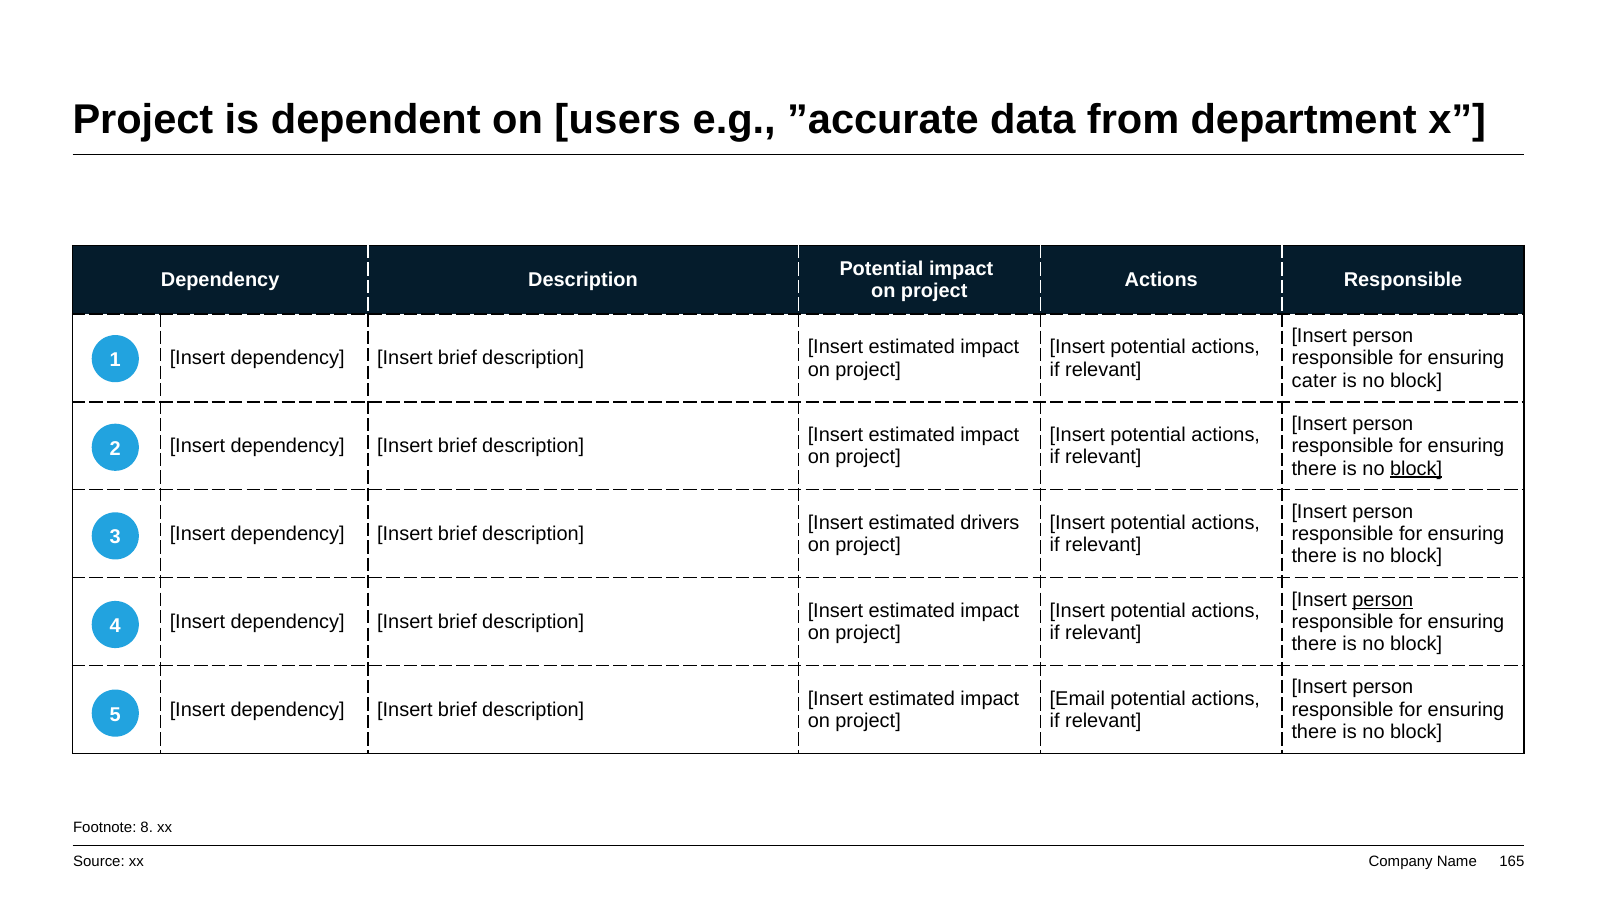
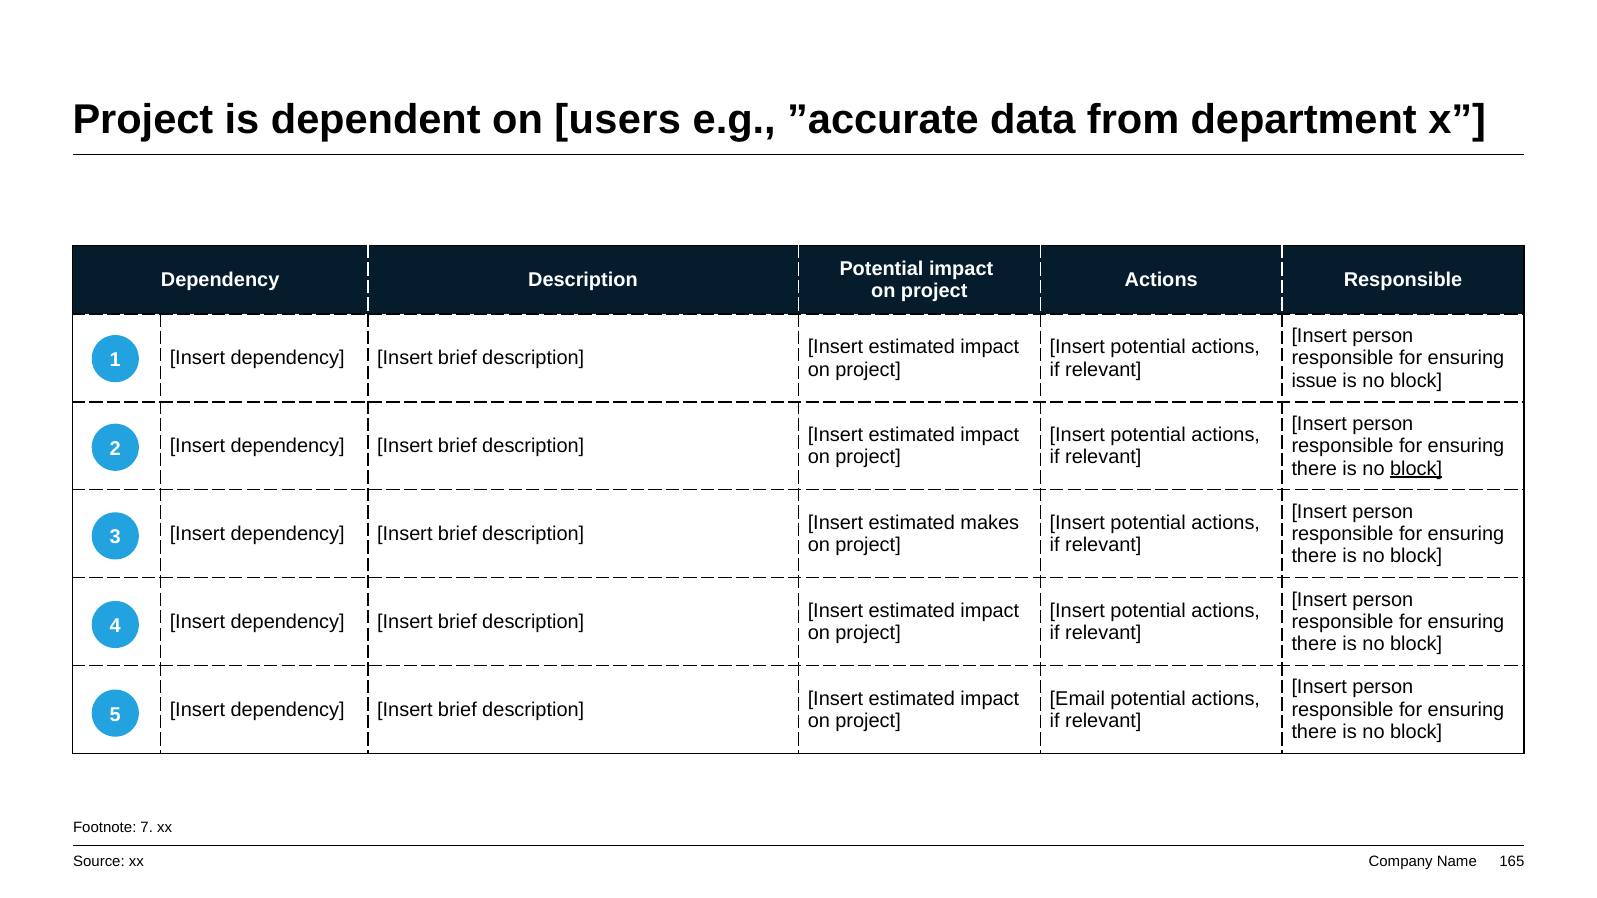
cater: cater -> issue (1314, 381)
drivers: drivers -> makes (990, 523)
person underline: present -> none (1383, 600)
8: 8 -> 7 (147, 828)
